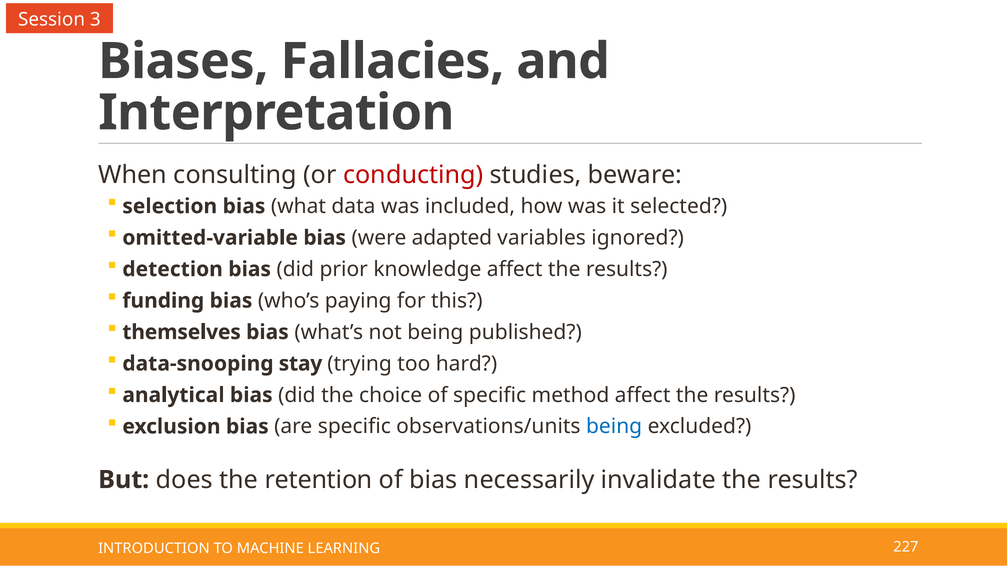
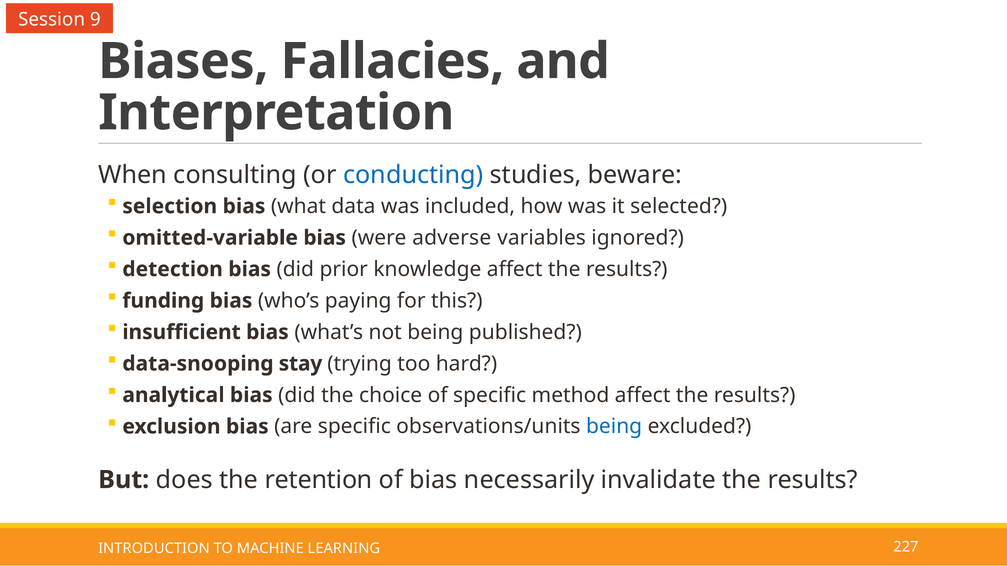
3: 3 -> 9 (95, 19)
conducting colour: red -> blue (413, 175)
adapted: adapted -> adverse (452, 238)
themselves: themselves -> insufficient (182, 332)
